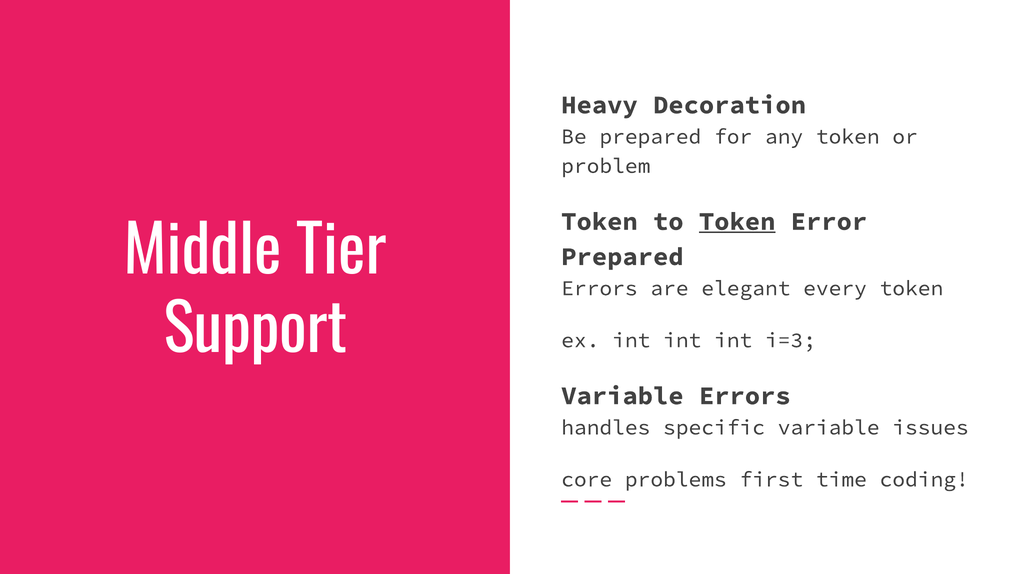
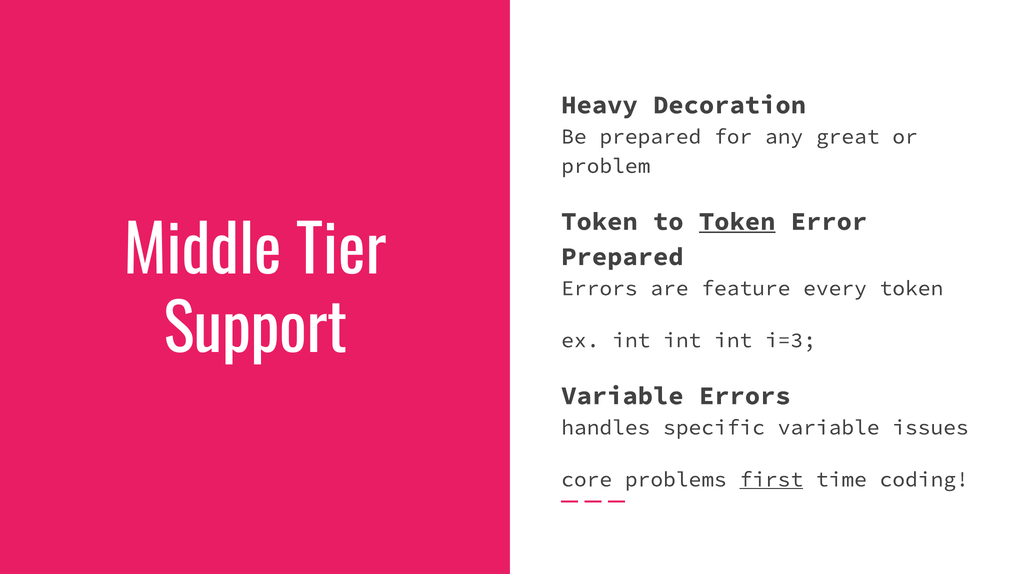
any token: token -> great (848, 136)
elegant: elegant -> feature (746, 288)
first underline: none -> present (771, 479)
